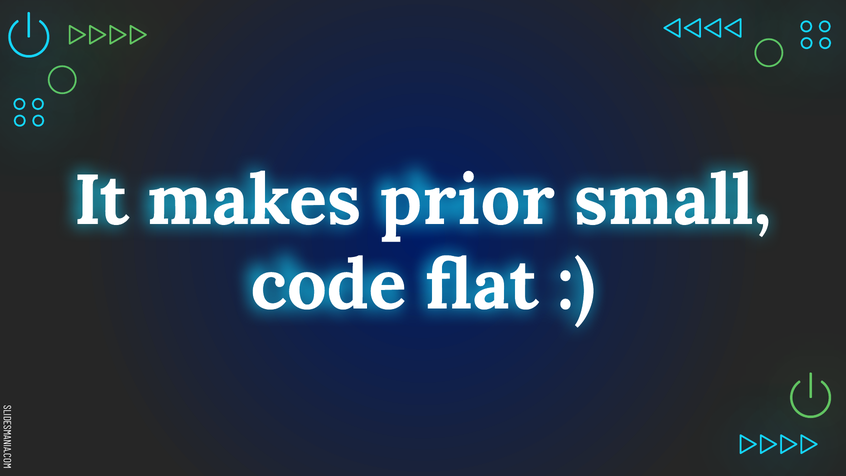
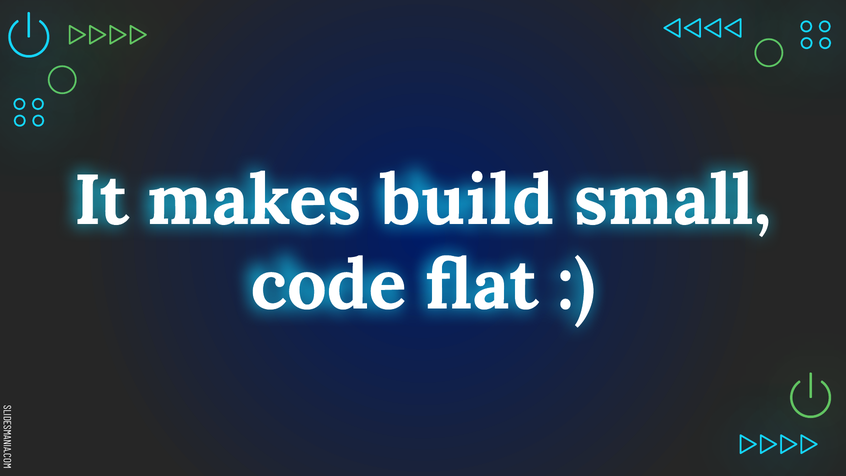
prior: prior -> build (467, 201)
